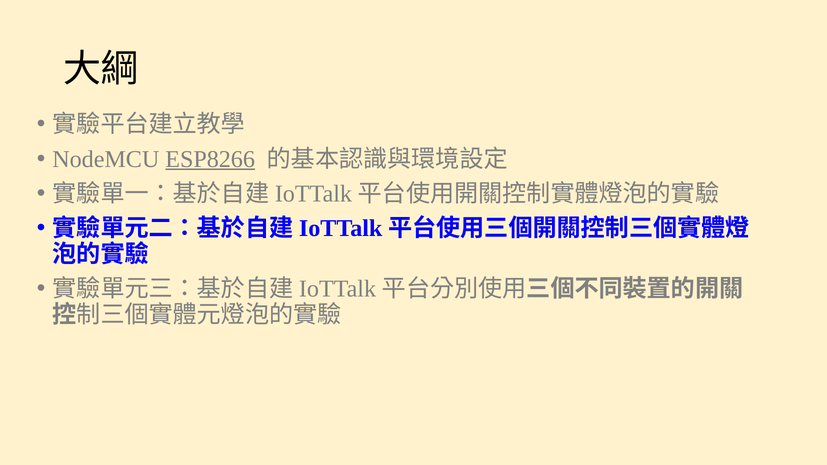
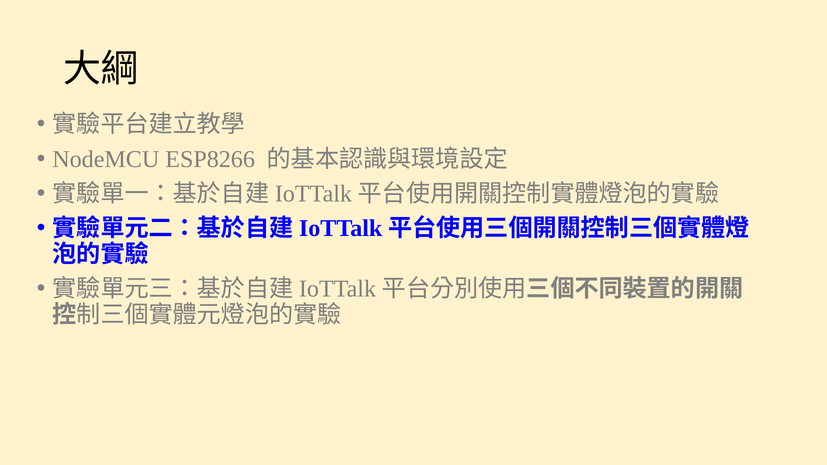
ESP8266 underline: present -> none (210, 159)
